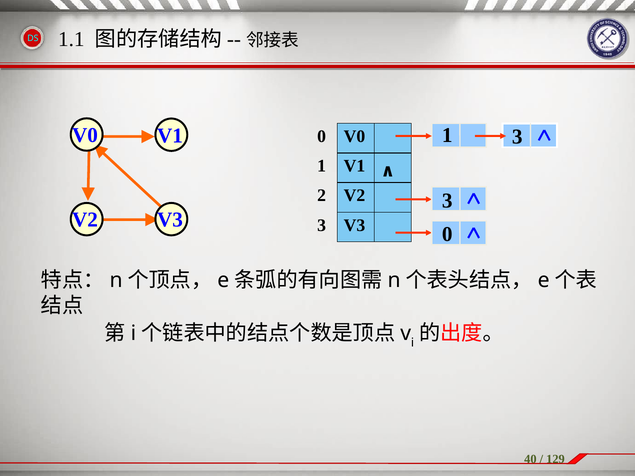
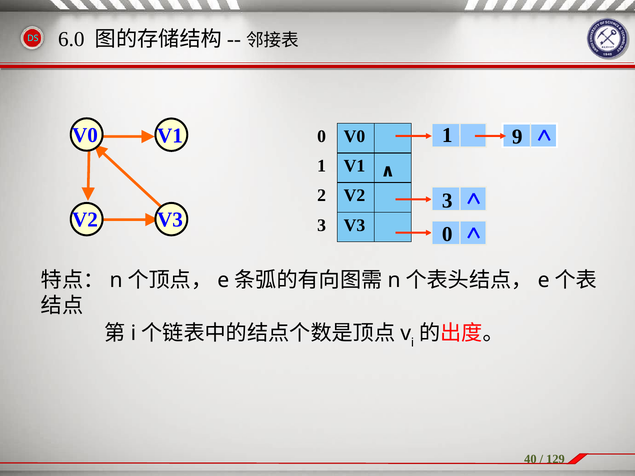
1.1: 1.1 -> 6.0 (71, 39)
1 3: 3 -> 9 (517, 137)
